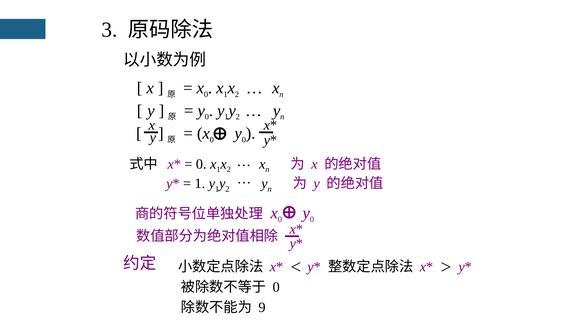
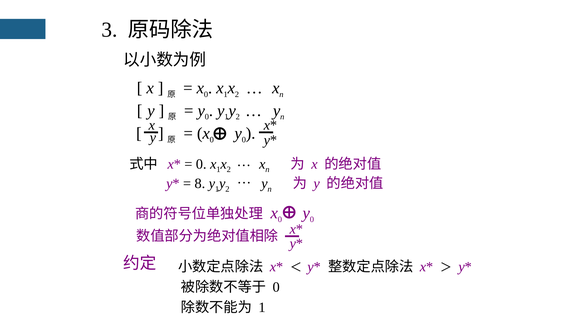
1: 1 -> 8 (200, 183)
9: 9 -> 1 (262, 307)
